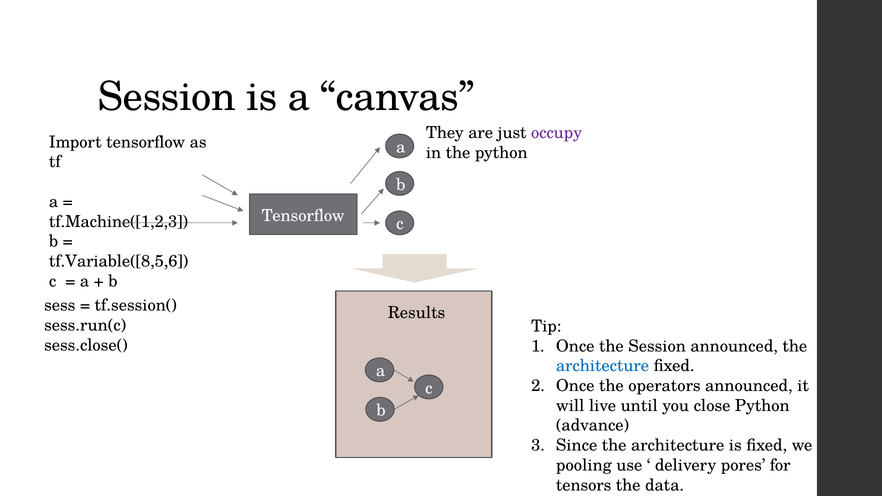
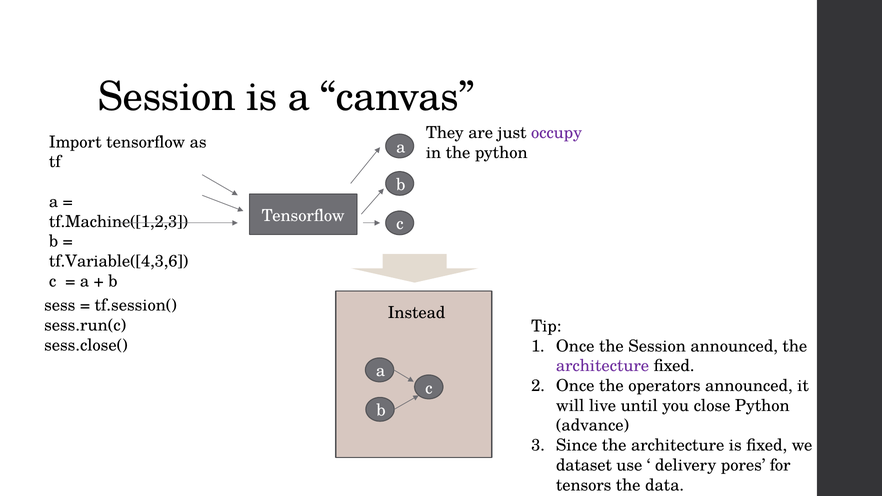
tf.Variable([8,5,6: tf.Variable([8,5,6 -> tf.Variable([4,3,6 (119, 261)
Results: Results -> Instead (417, 313)
architecture colour: blue -> purple (603, 366)
pooling: pooling -> dataset (584, 465)
